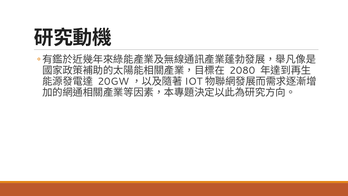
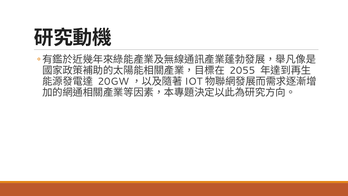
2080: 2080 -> 2055 (242, 70)
